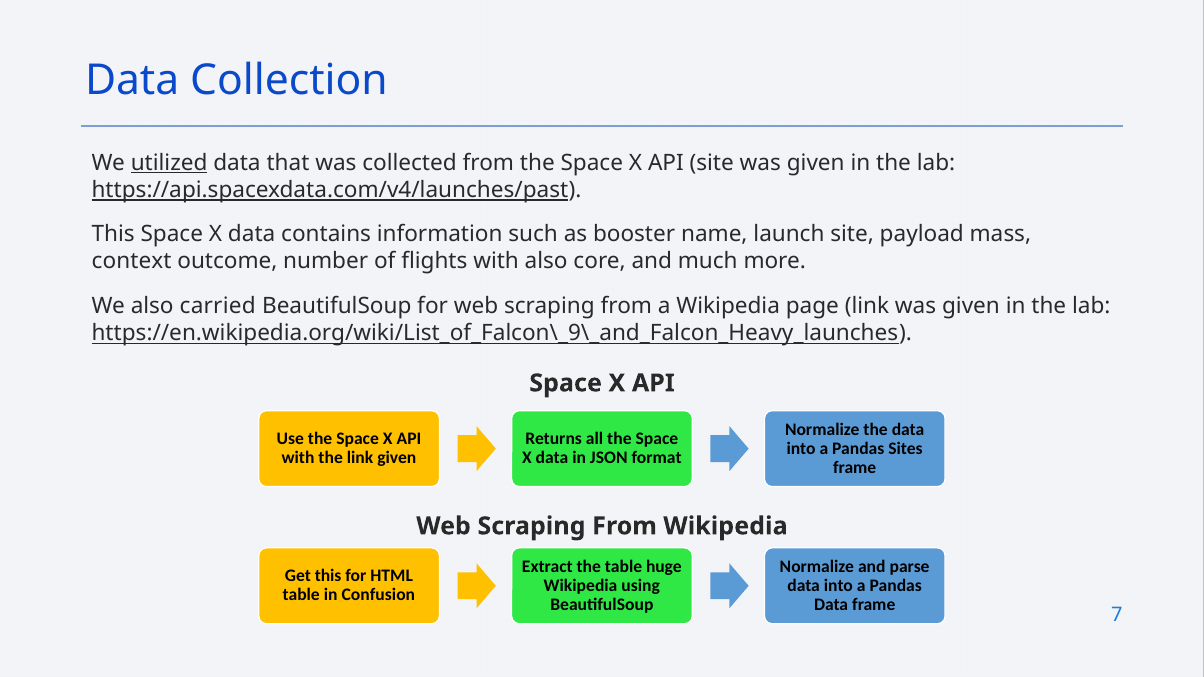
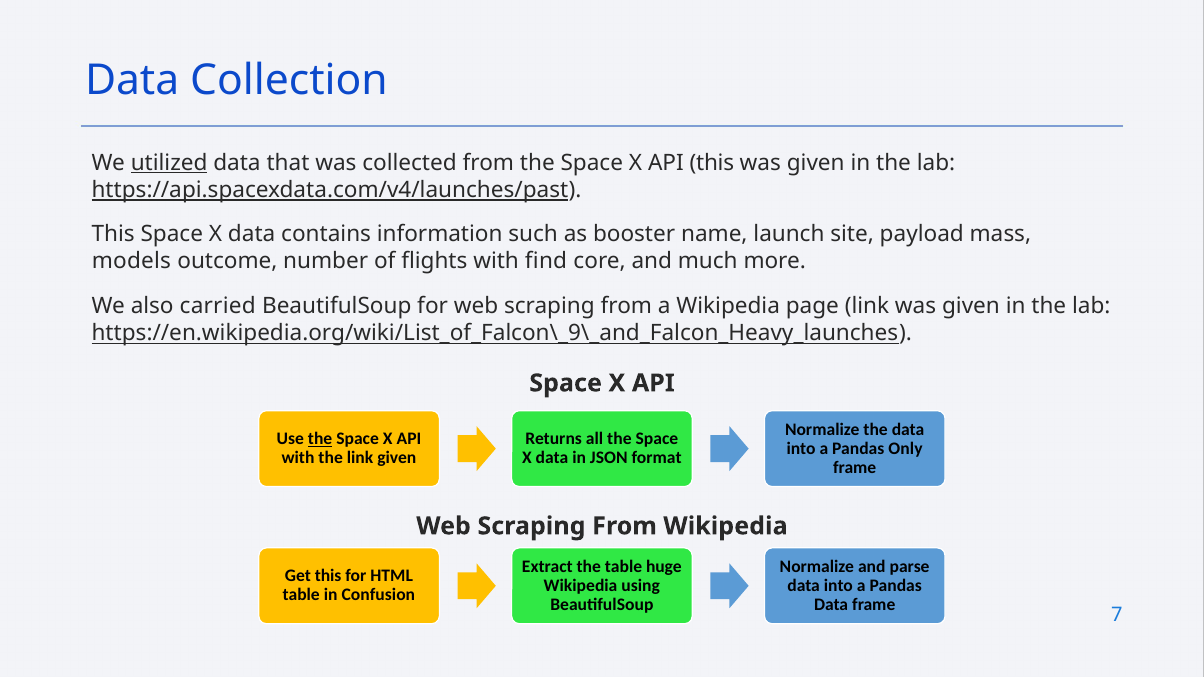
API site: site -> this (712, 163)
context: context -> models (131, 262)
with also: also -> find (546, 262)
the underline: none -> present (320, 439)
Sites: Sites -> Only (906, 449)
